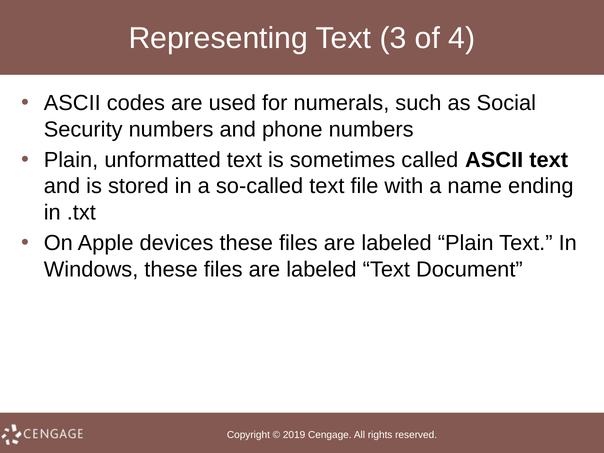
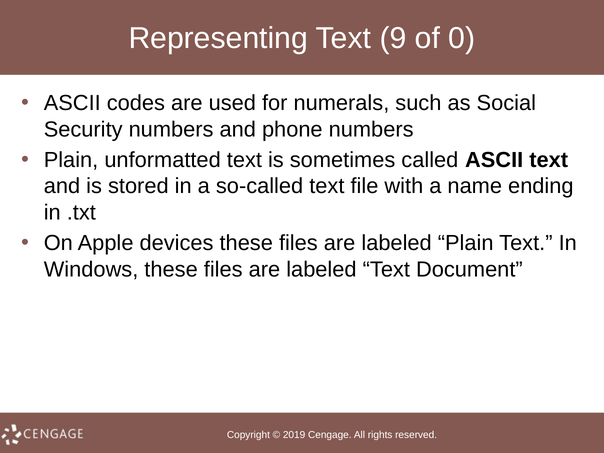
3: 3 -> 9 (393, 38)
4: 4 -> 0 (462, 38)
